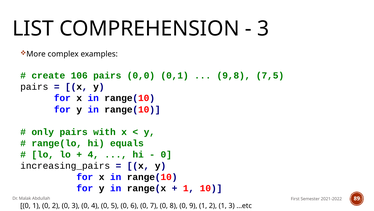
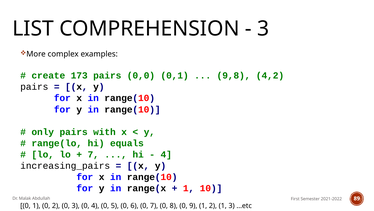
106: 106 -> 173 (79, 75)
7,5: 7,5 -> 4,2 (270, 75)
4: 4 -> 7 (93, 154)
0: 0 -> 4 (166, 154)
